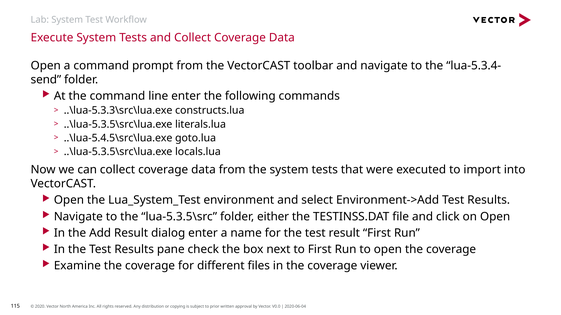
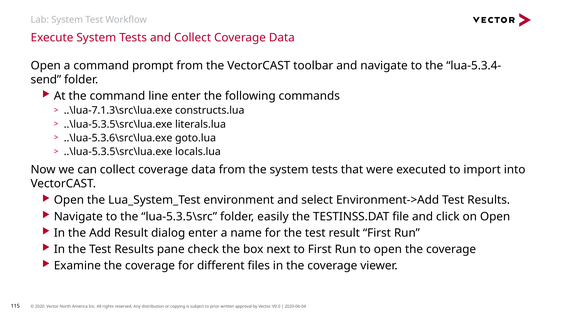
..\lua-5.3.3\src\lua.exe: ..\lua-5.3.3\src\lua.exe -> ..\lua-7.1.3\src\lua.exe (118, 111)
..\lua-5.4.5\src\lua.exe: ..\lua-5.4.5\src\lua.exe -> ..\lua-5.3.6\src\lua.exe (118, 138)
either: either -> easily (273, 217)
